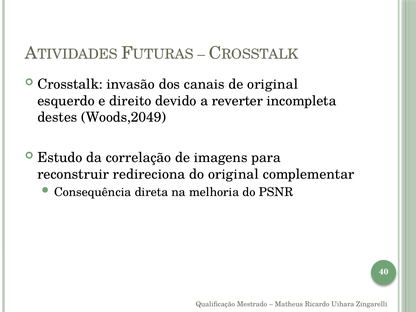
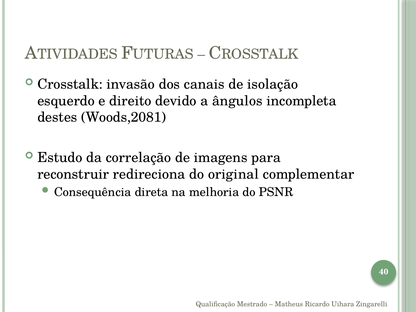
de original: original -> isolação (273, 84)
reverter: reverter -> ângulos (237, 101)
Woods,2049: Woods,2049 -> Woods,2081 (124, 117)
